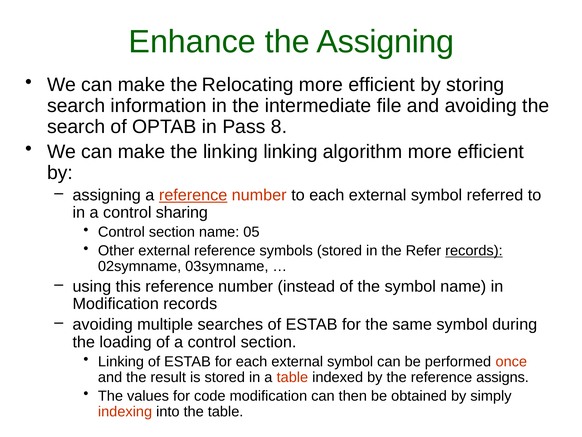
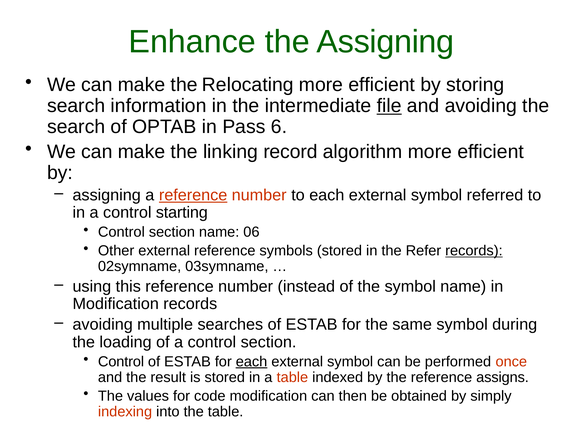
file underline: none -> present (389, 106)
8: 8 -> 6 (279, 127)
linking linking: linking -> record (290, 152)
sharing: sharing -> starting (182, 212)
05: 05 -> 06 (251, 232)
Linking: Linking -> Control (121, 361)
each underline: none -> present (252, 361)
